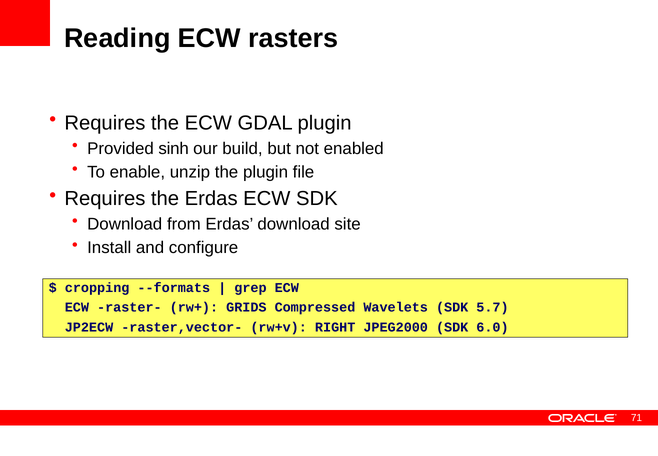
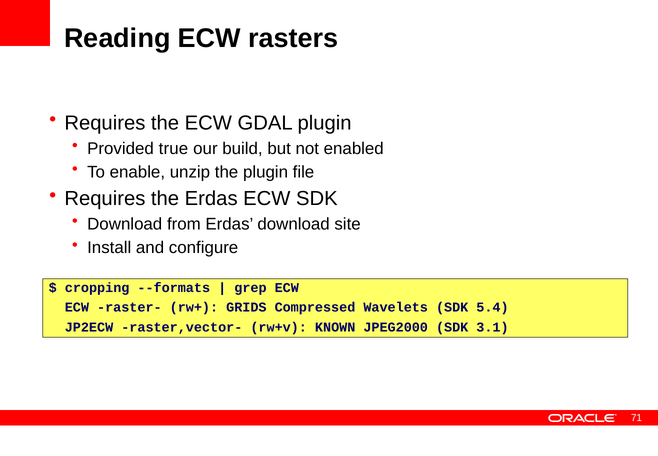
sinh: sinh -> true (173, 148)
5.7: 5.7 -> 5.4 (493, 307)
RIGHT: RIGHT -> KNOWN (335, 327)
6.0: 6.0 -> 3.1 (493, 327)
